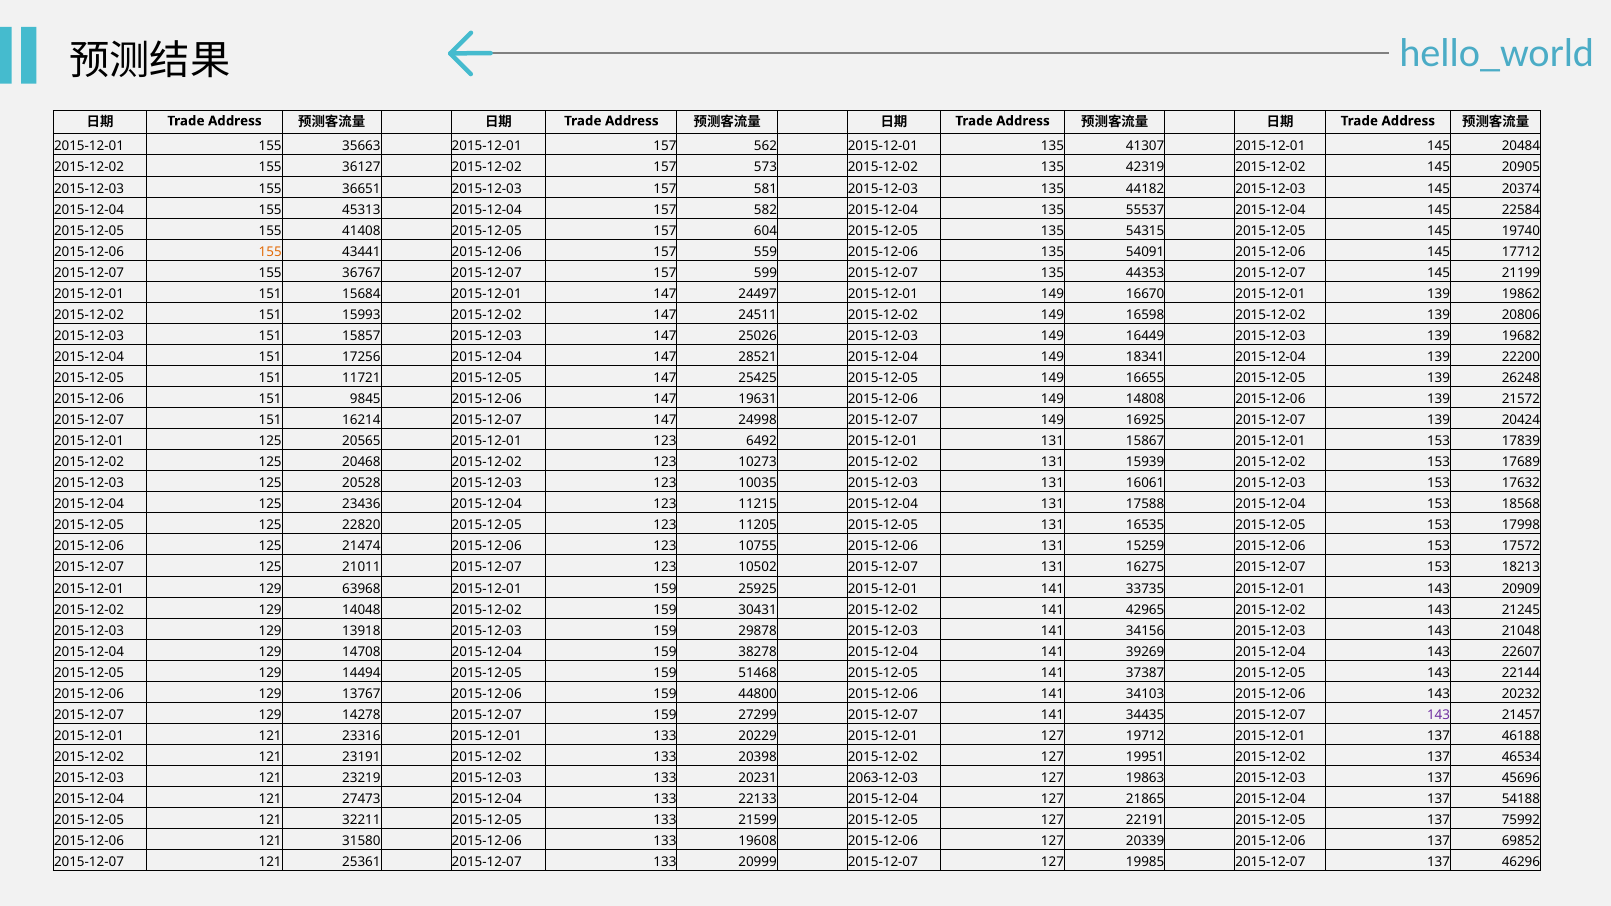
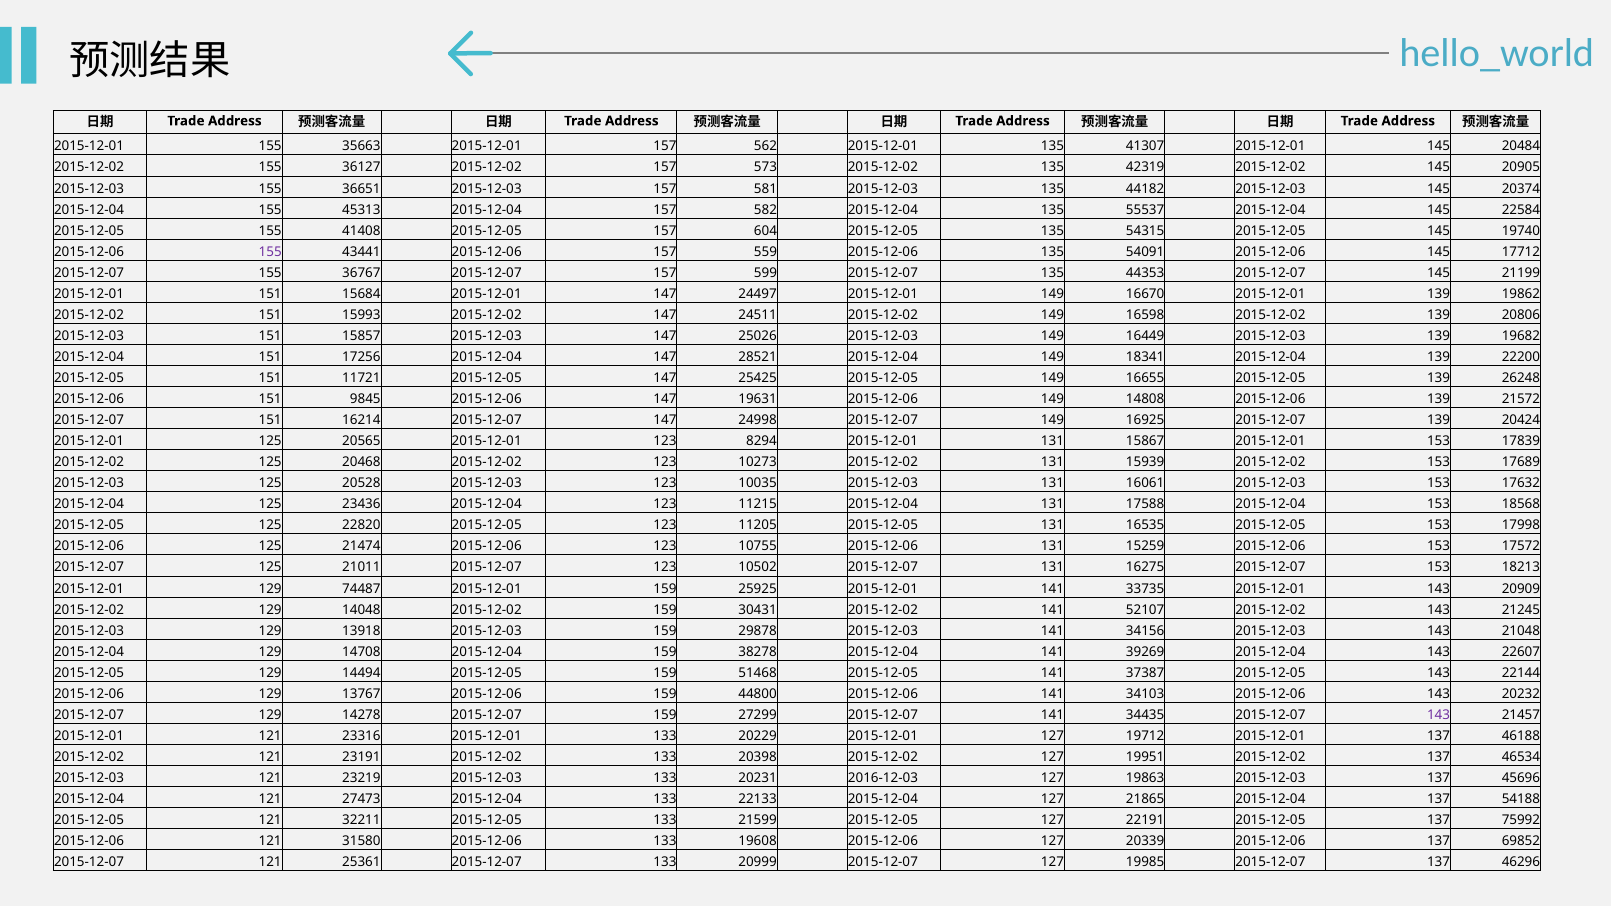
155 colour: orange -> purple (270, 252)
6492: 6492 -> 8294 (761, 441)
63968: 63968 -> 74487 (361, 589)
42965: 42965 -> 52107 (1145, 610)
2063-12-03: 2063-12-03 -> 2016-12-03 (883, 778)
